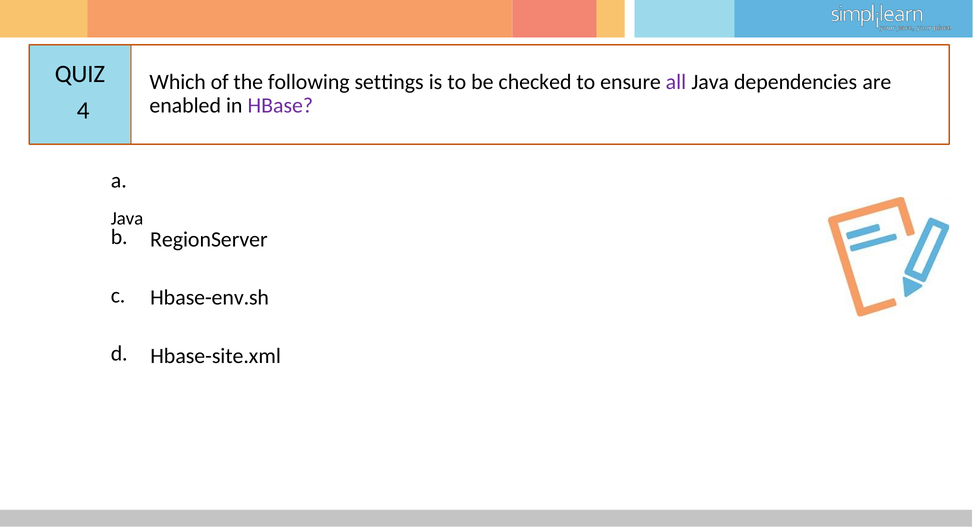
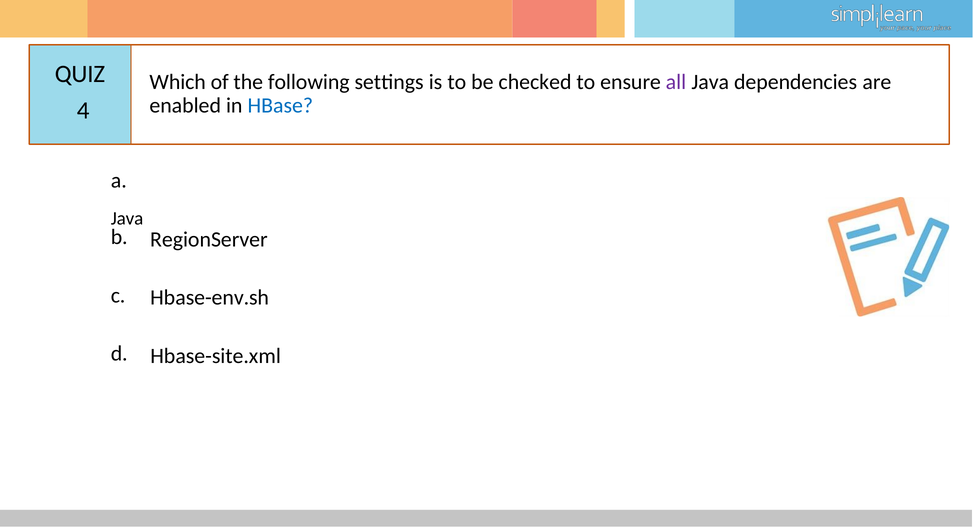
HBase colour: purple -> blue (280, 106)
